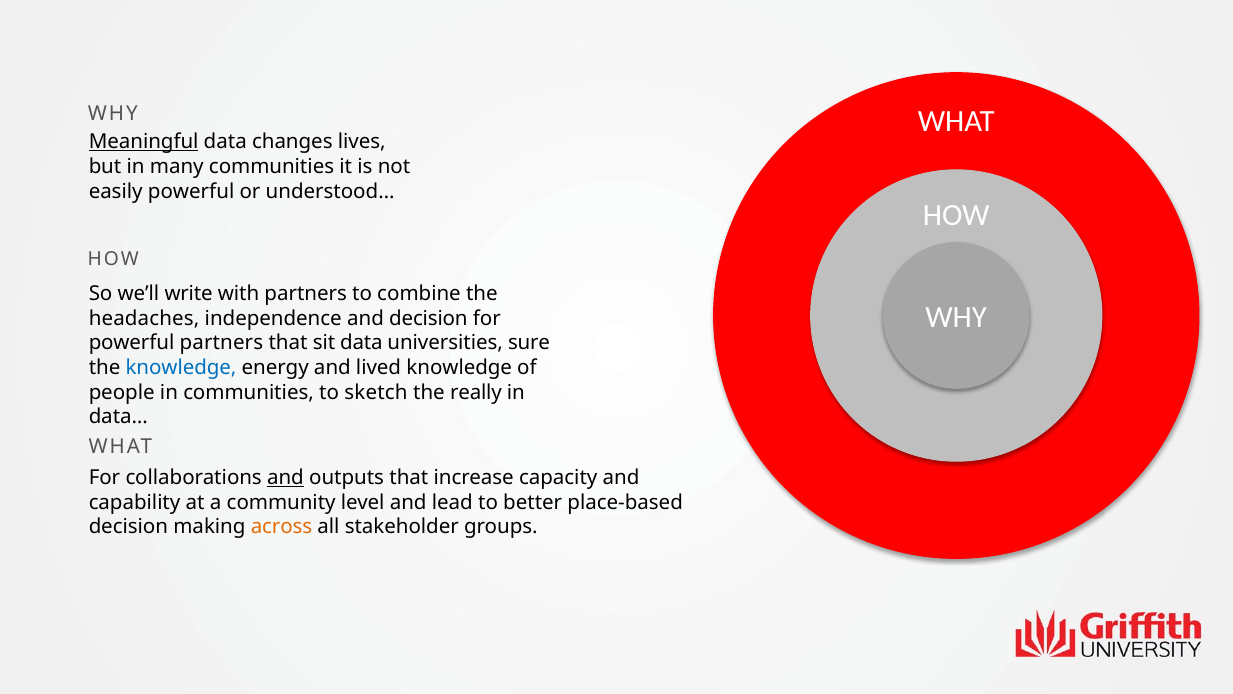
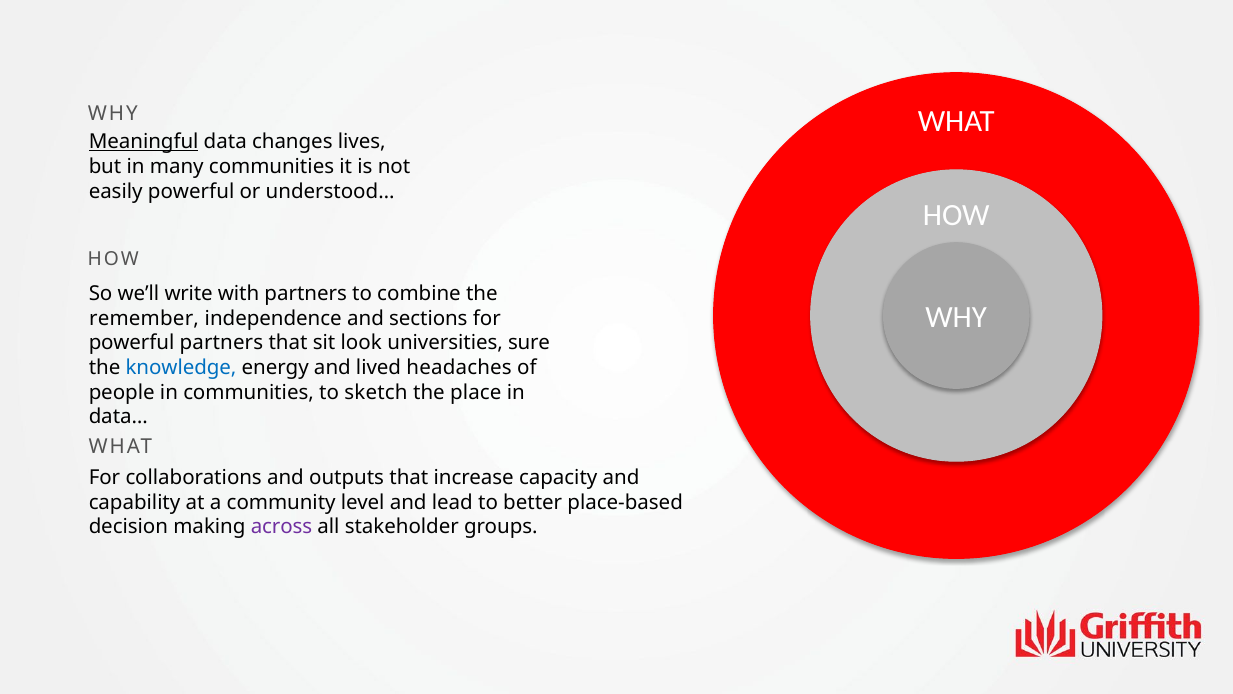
headaches: headaches -> remember (144, 318)
and decision: decision -> sections (428, 318)
sit data: data -> look (361, 343)
lived knowledge: knowledge -> headaches (459, 368)
really: really -> place (476, 392)
and underline: present -> none (285, 478)
across colour: orange -> purple (282, 527)
